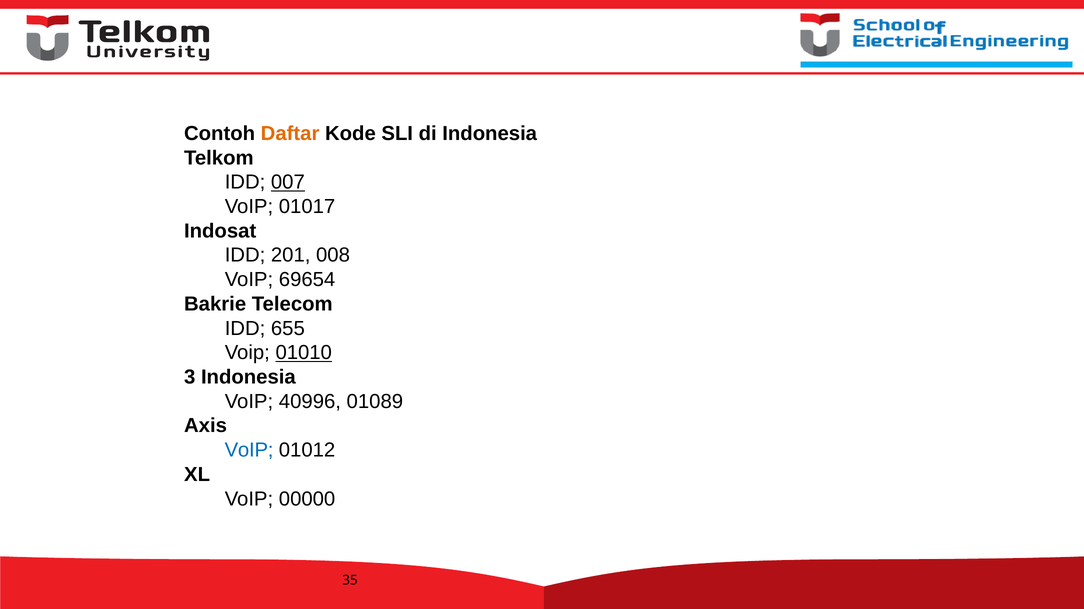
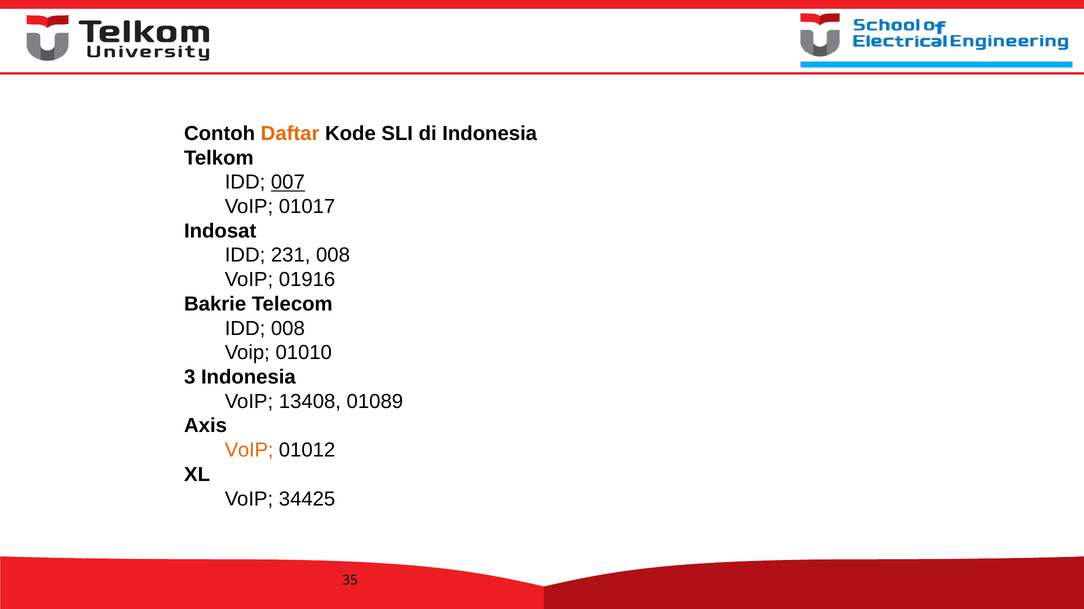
201: 201 -> 231 (291, 256)
69654: 69654 -> 01916 (307, 280)
IDD 655: 655 -> 008 (288, 329)
01010 underline: present -> none (304, 353)
40996: 40996 -> 13408 (310, 402)
VoIP colour: blue -> orange (249, 451)
00000: 00000 -> 34425 (307, 499)
